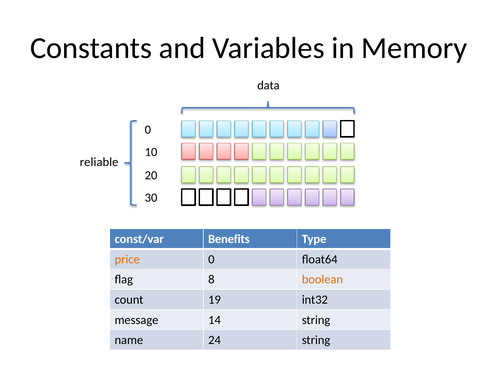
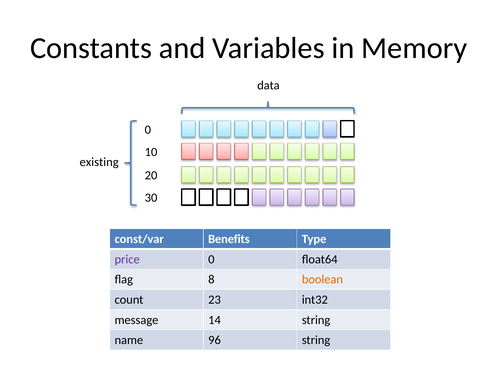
reliable: reliable -> existing (99, 162)
price colour: orange -> purple (127, 259)
19: 19 -> 23 (215, 299)
24: 24 -> 96 (215, 340)
